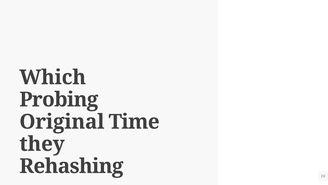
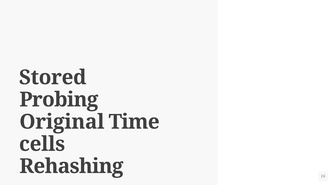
Which: Which -> Stored (53, 77)
they: they -> cells (42, 144)
